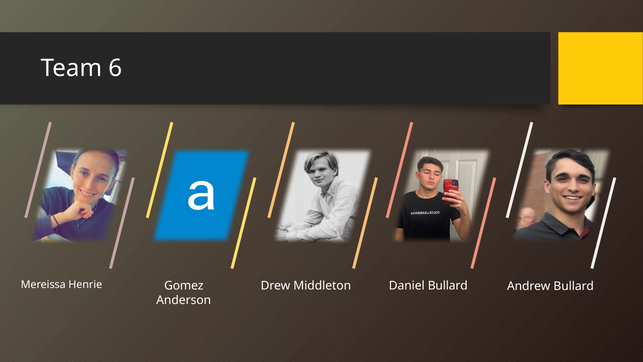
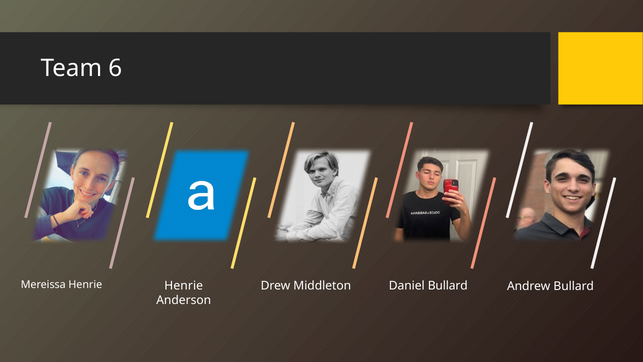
Henrie Gomez: Gomez -> Henrie (184, 285)
